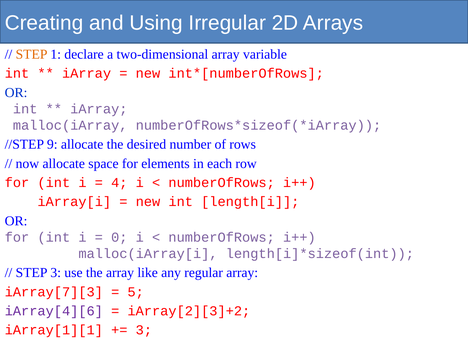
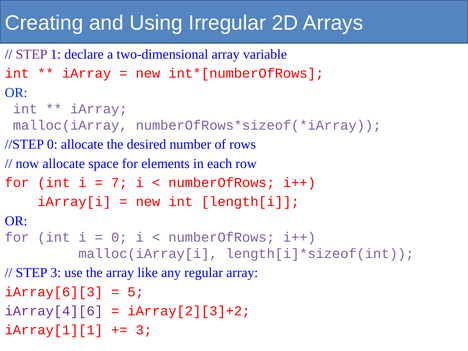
STEP colour: orange -> purple (32, 54)
//STEP 9: 9 -> 0 (52, 144)
4: 4 -> 7 (119, 183)
iArray[7][3: iArray[7][3 -> iArray[6][3 (54, 292)
